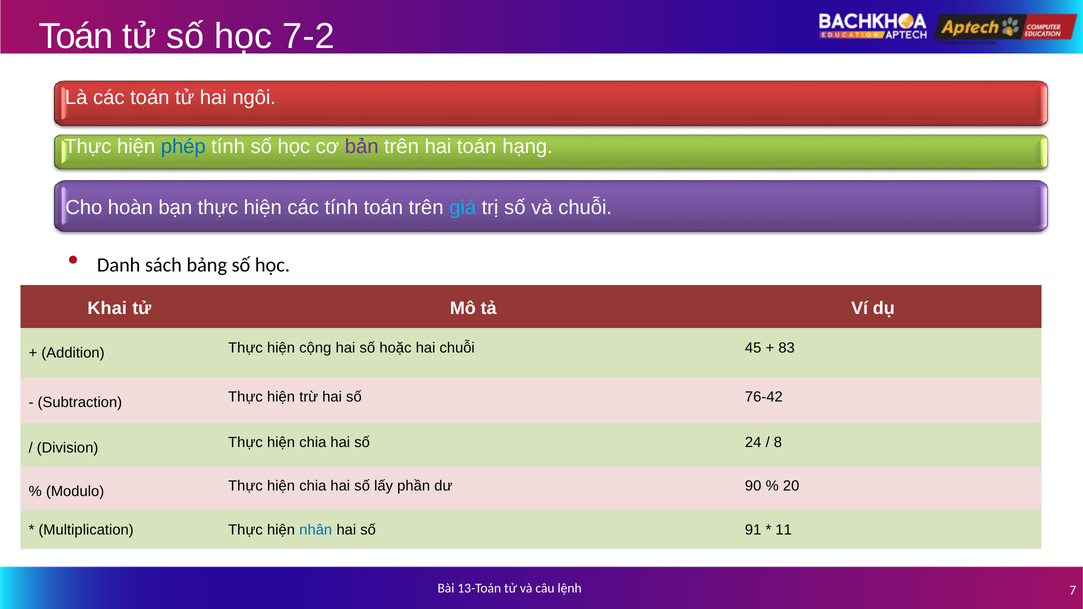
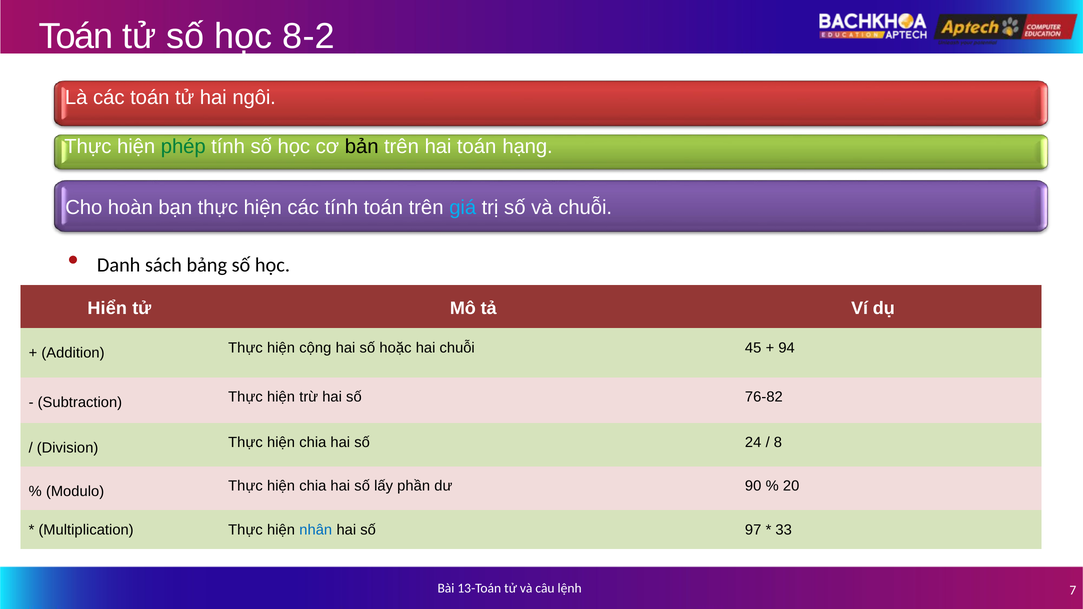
7-2: 7-2 -> 8-2 (309, 36)
phép colour: blue -> green (183, 147)
bản colour: purple -> black (362, 147)
Khai: Khai -> Hiển (107, 308)
83: 83 -> 94 (787, 348)
76-42: 76-42 -> 76-82 (764, 397)
91: 91 -> 97 (753, 530)
11: 11 -> 33 (784, 530)
